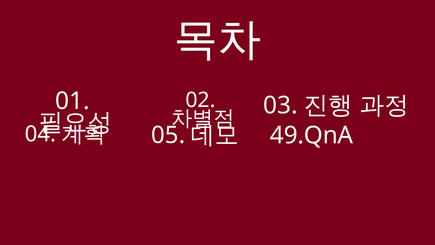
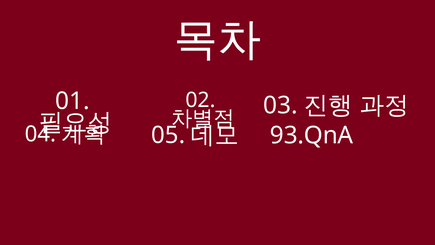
49.QnA: 49.QnA -> 93.QnA (312, 135)
